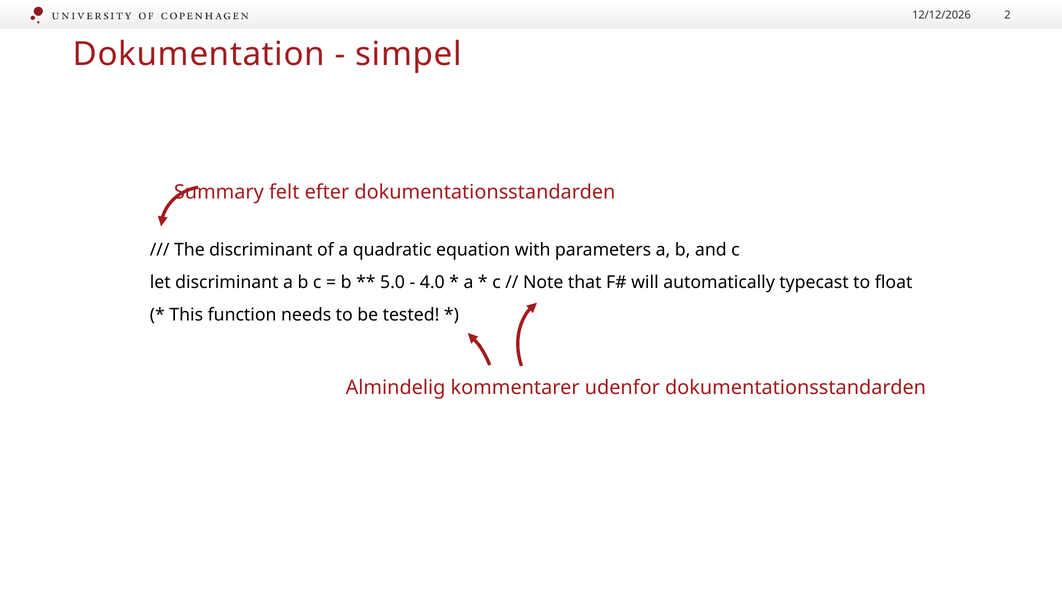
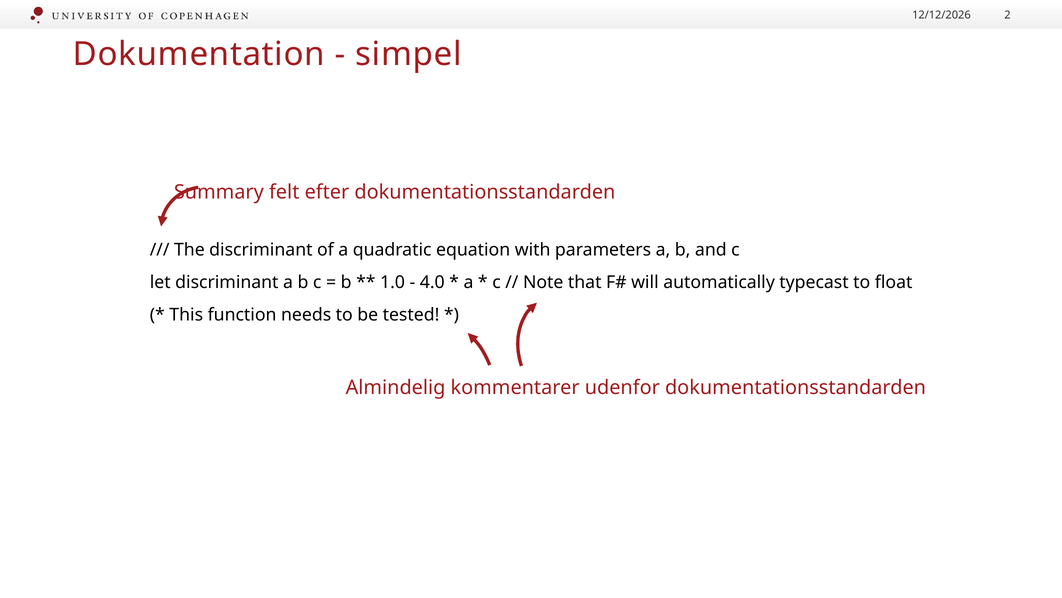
5.0: 5.0 -> 1.0 (393, 282)
